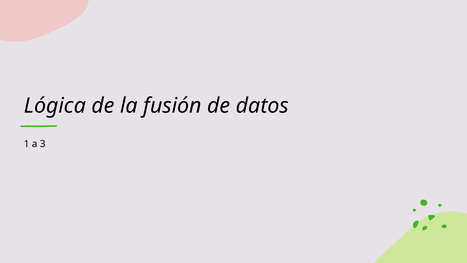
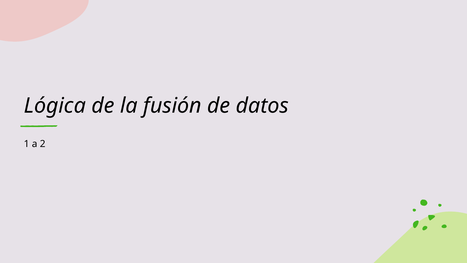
3: 3 -> 2 (43, 144)
